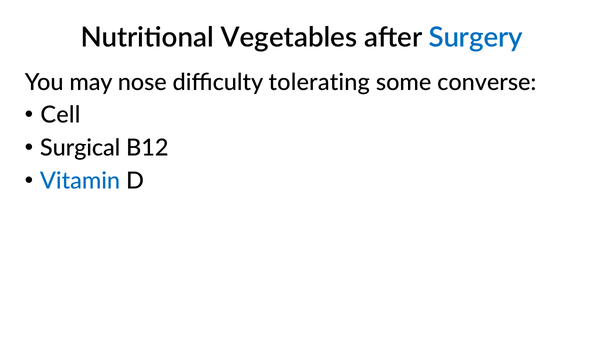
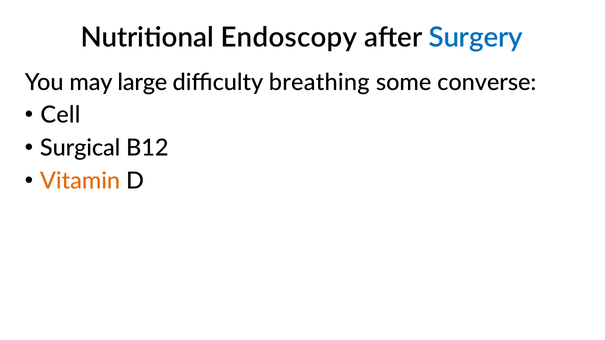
Vegetables: Vegetables -> Endoscopy (289, 37)
nose: nose -> large (142, 82)
tolerating: tolerating -> breathing (319, 82)
Vitamin colour: blue -> orange (80, 181)
